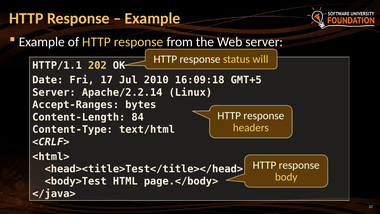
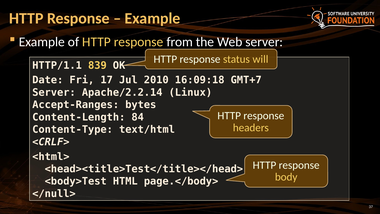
202: 202 -> 839 (97, 65)
GMT+5: GMT+5 -> GMT+7 (246, 80)
</java>: </java> -> </null> (54, 194)
